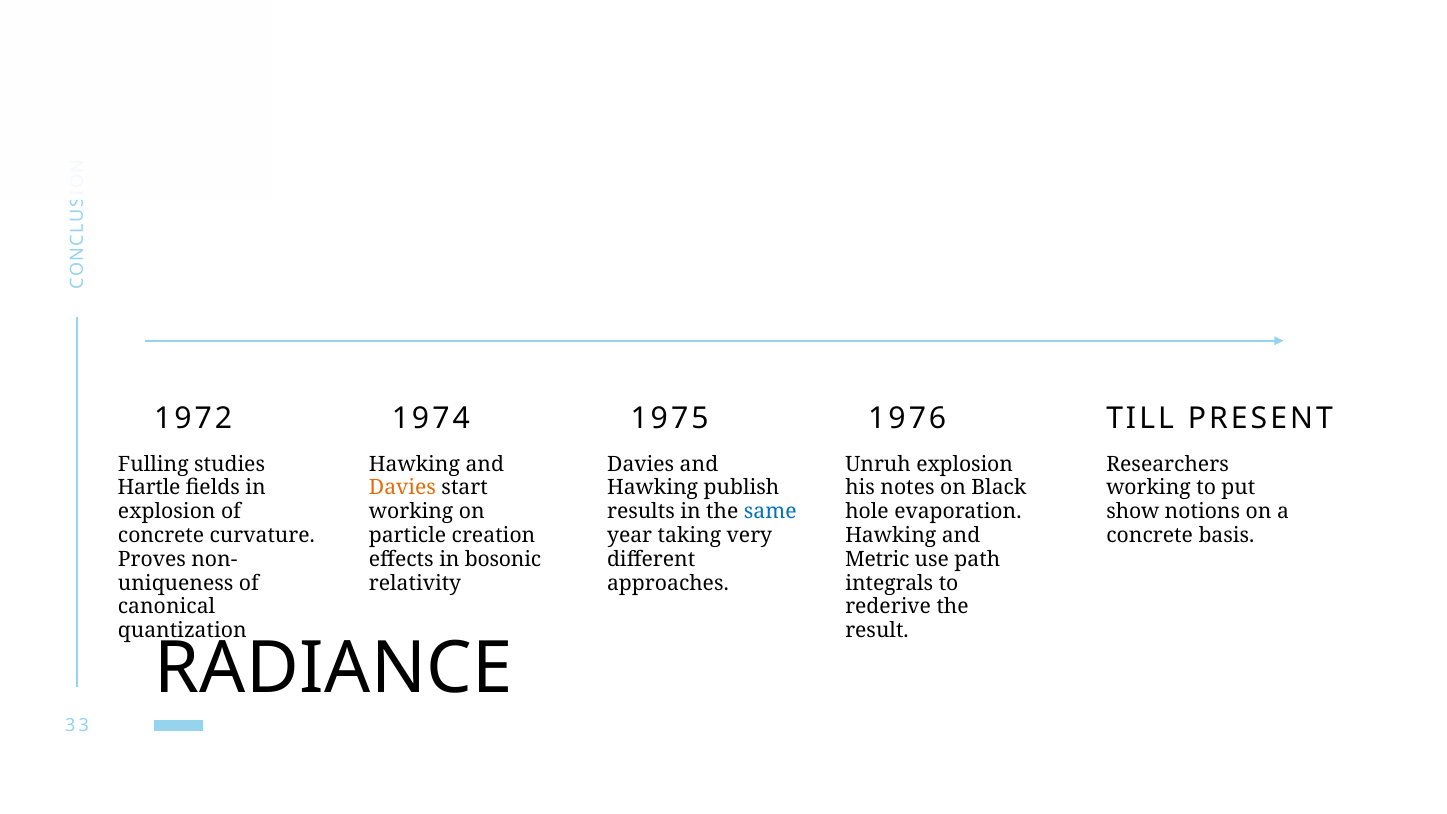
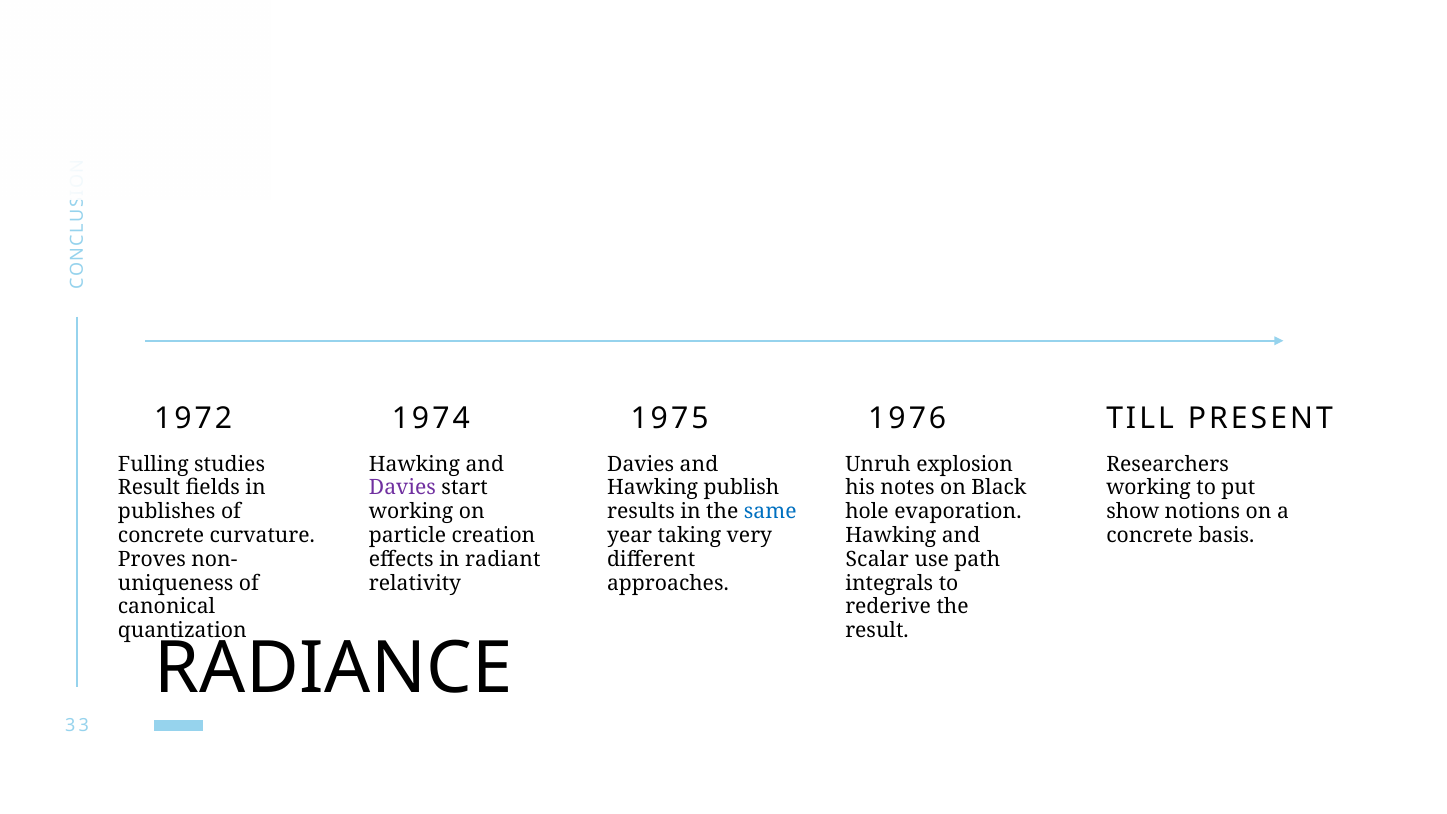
Hartle: Hartle -> Result (149, 488)
Davies colour: orange -> purple (402, 488)
explosion: explosion -> publishes (167, 512)
bosonic: bosonic -> radiant (503, 559)
Metric: Metric -> Scalar (877, 559)
